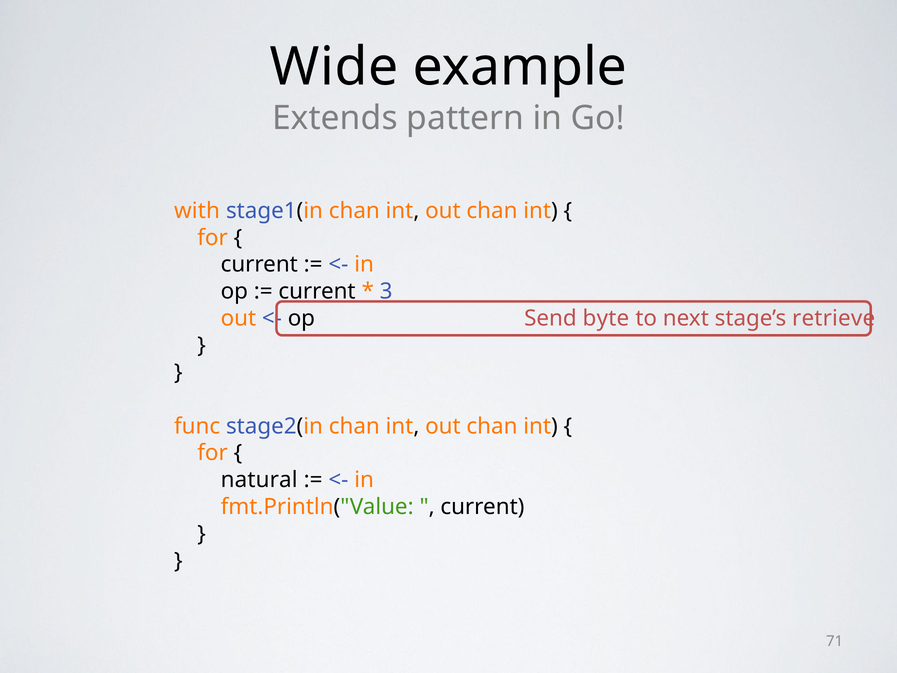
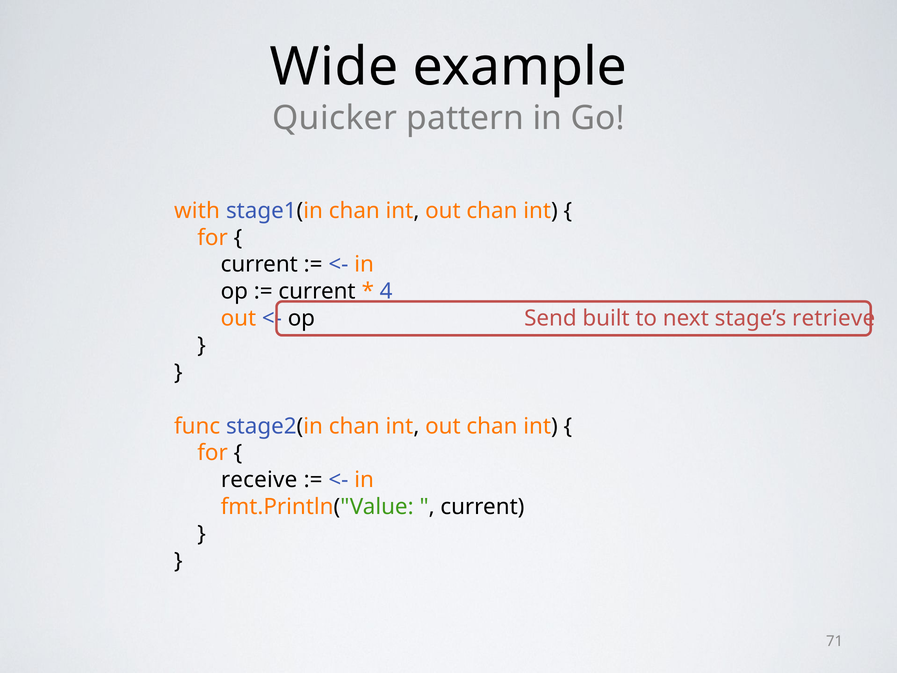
Extends: Extends -> Quicker (335, 118)
3: 3 -> 4 (386, 291)
byte: byte -> built (606, 318)
natural: natural -> receive (259, 480)
